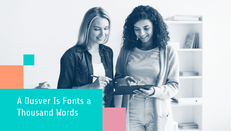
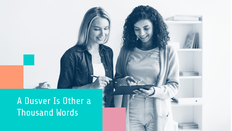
Fonts: Fonts -> Other (73, 101)
